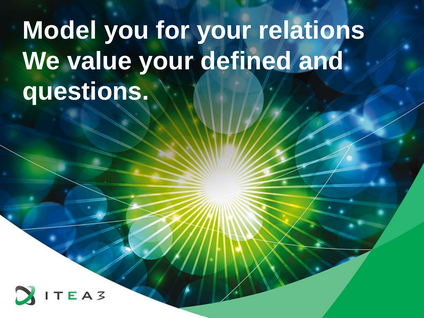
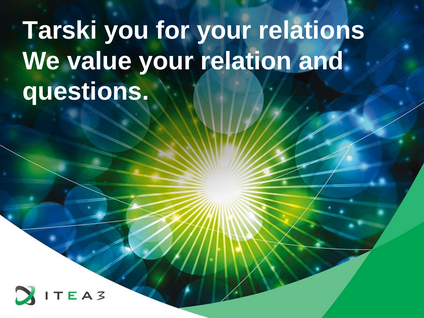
Model: Model -> Tarski (60, 31)
defined: defined -> relation (246, 61)
